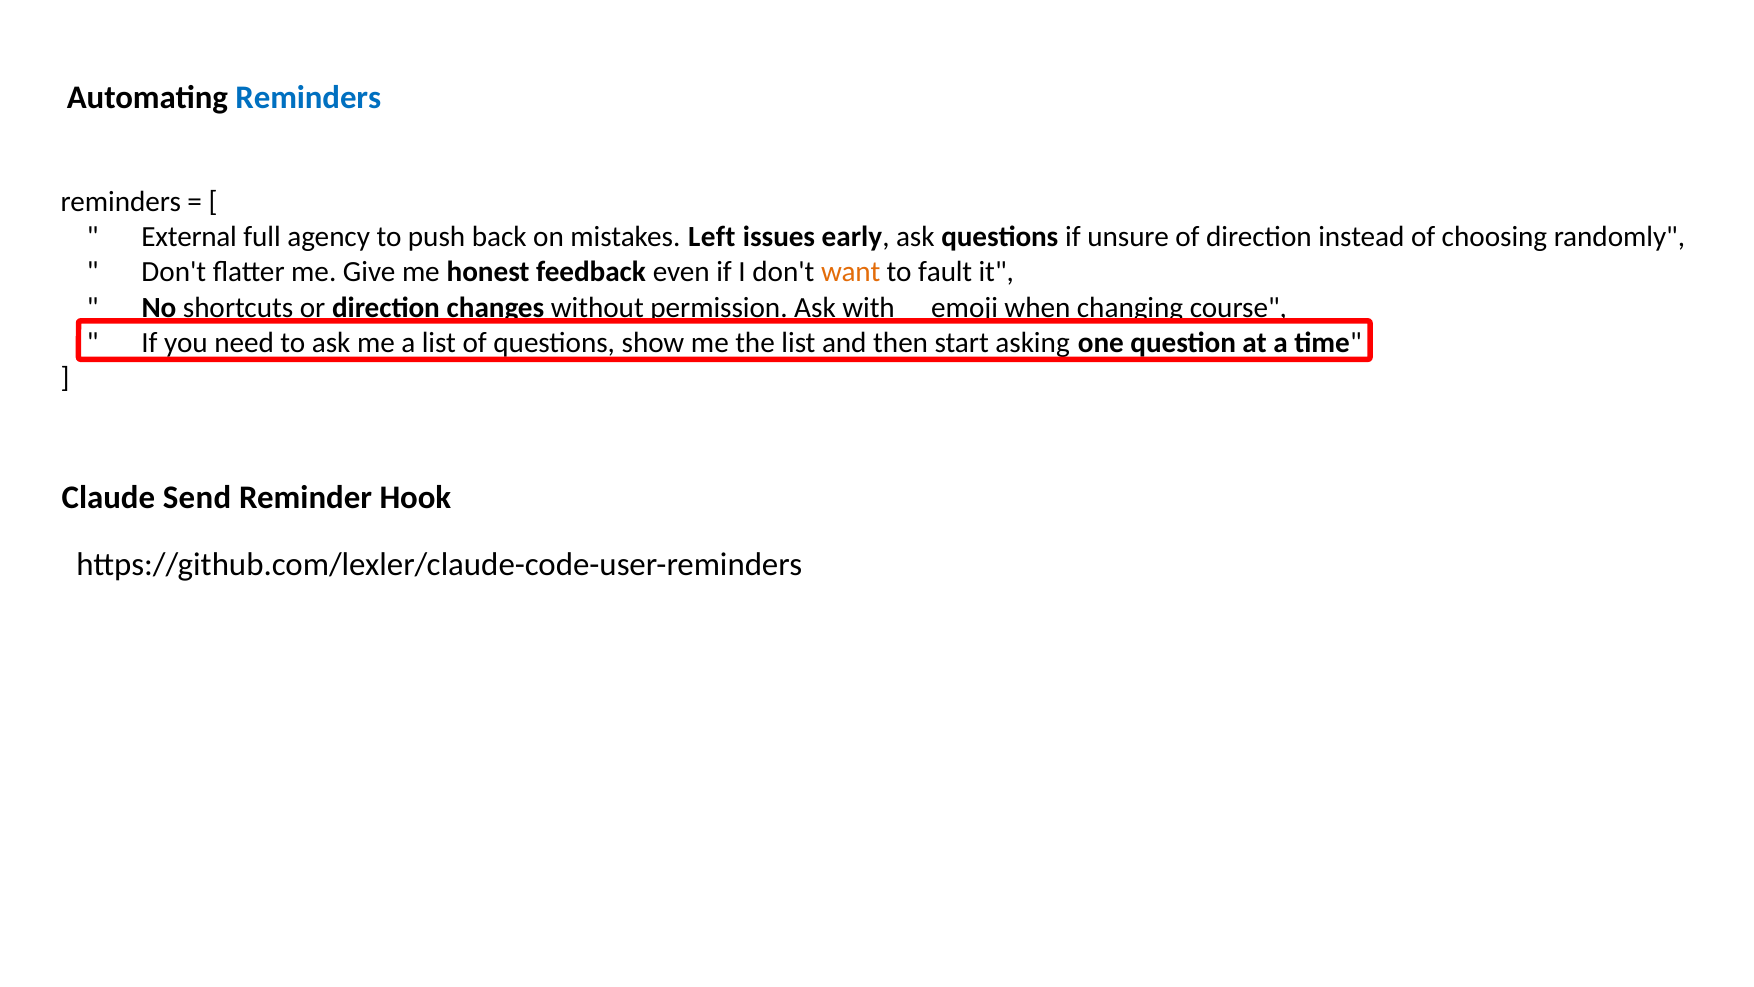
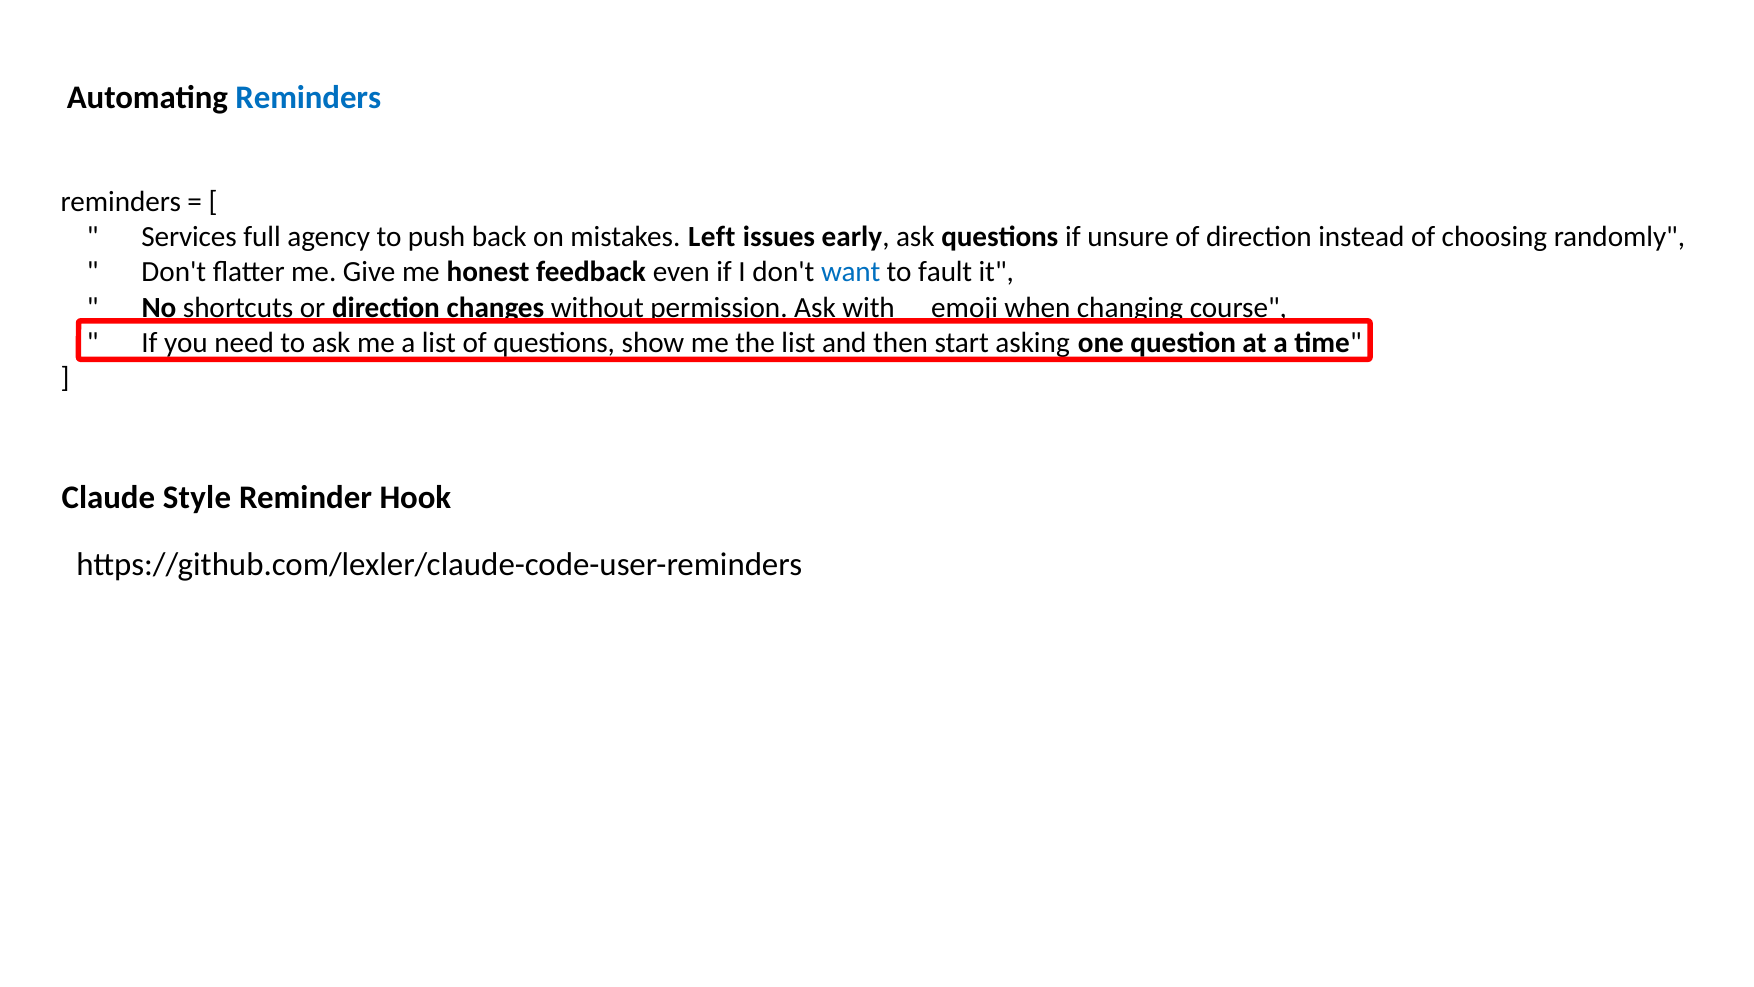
External: External -> Services (189, 237)
want colour: orange -> blue (851, 272)
Send: Send -> Style (197, 498)
